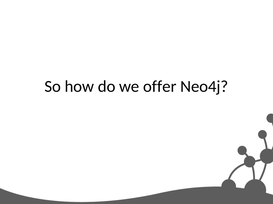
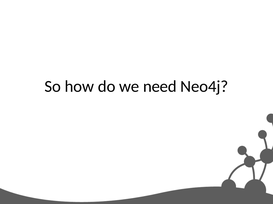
offer: offer -> need (160, 87)
